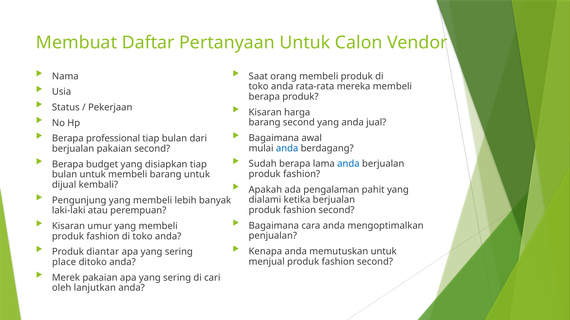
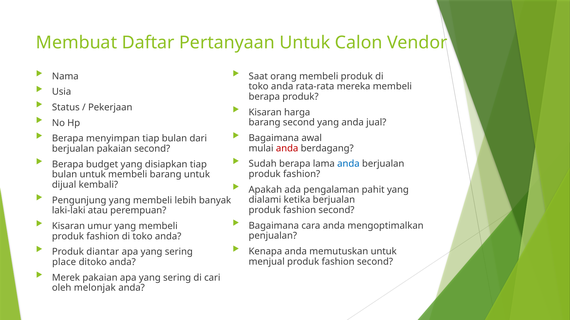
professional: professional -> menyimpan (113, 139)
anda colour: blue -> red (287, 149)
lanjutkan: lanjutkan -> melonjak (95, 288)
